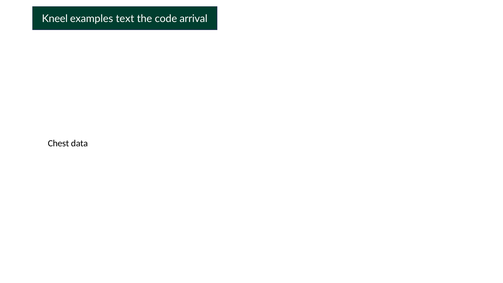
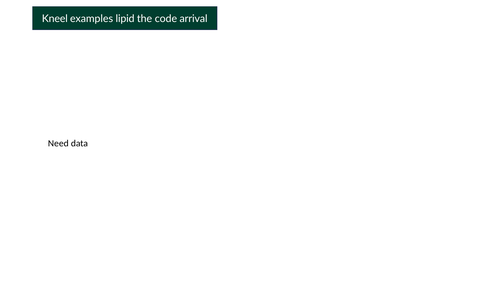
text: text -> lipid (125, 19)
Chest: Chest -> Need (58, 143)
